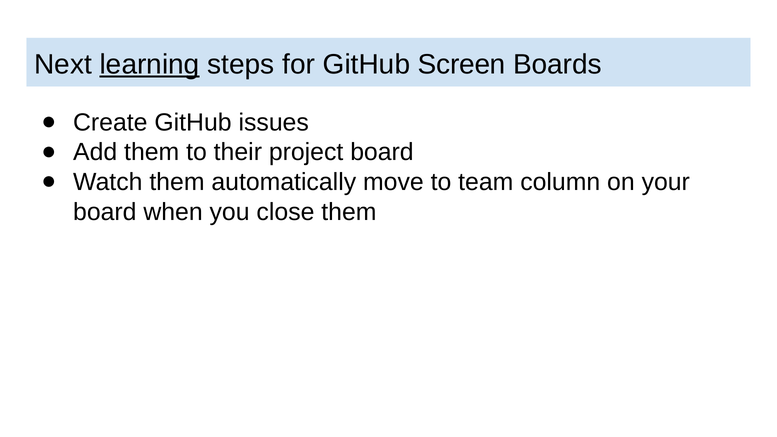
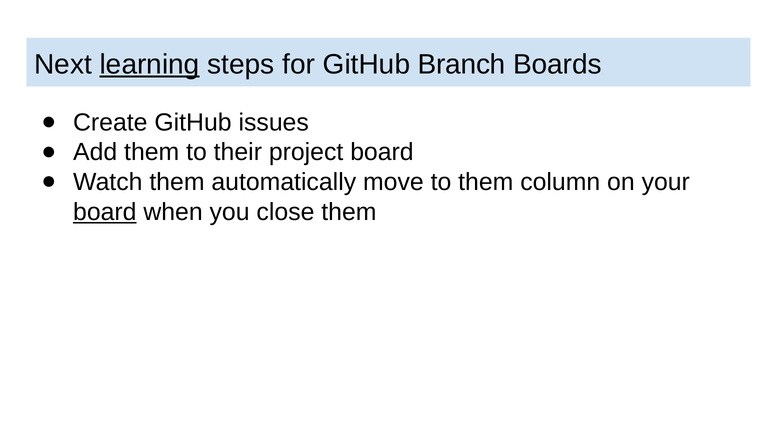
Screen: Screen -> Branch (462, 64)
to team: team -> them (486, 182)
board underline: none -> present (105, 212)
